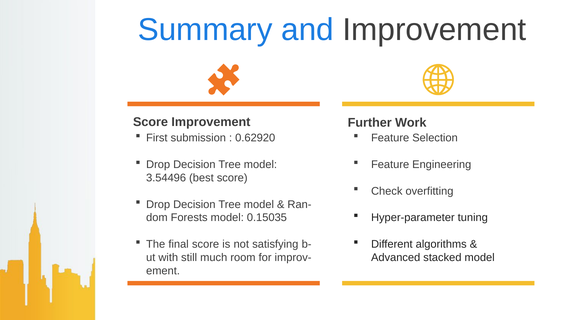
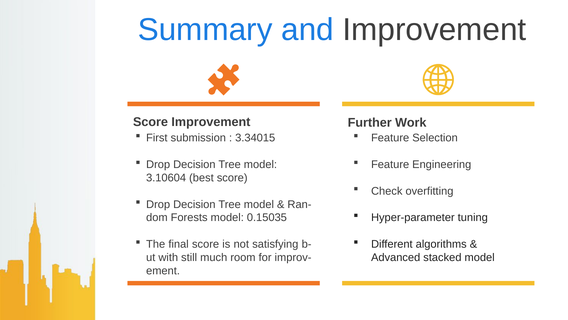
0.62920: 0.62920 -> 3.34015 (255, 138)
3.54496: 3.54496 -> 3.10604 (166, 178)
